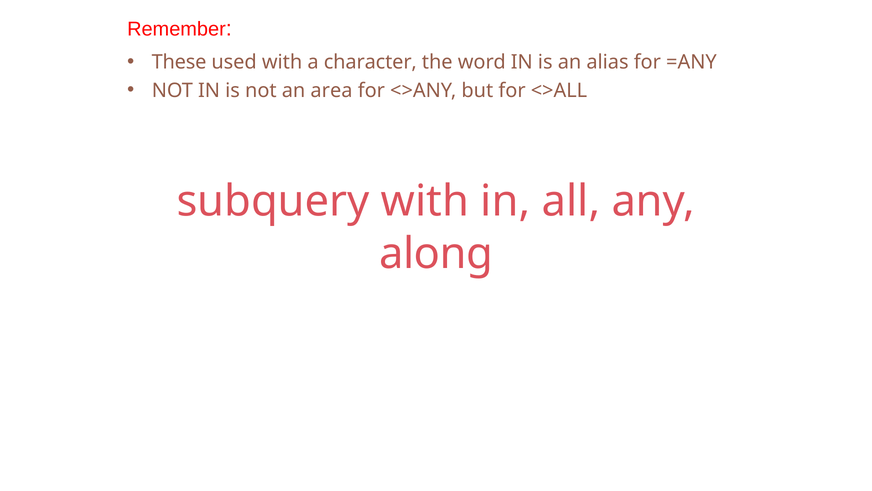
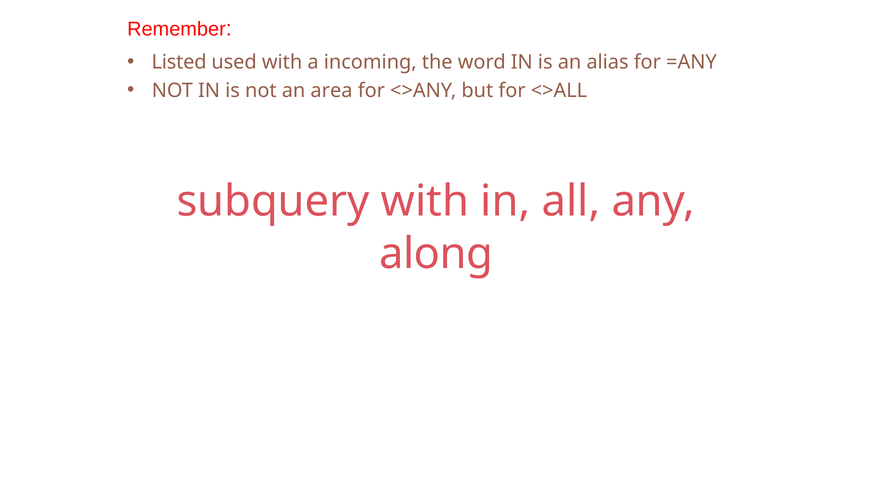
These: These -> Listed (179, 62)
character: character -> incoming (370, 62)
